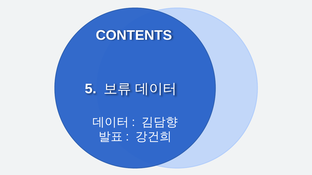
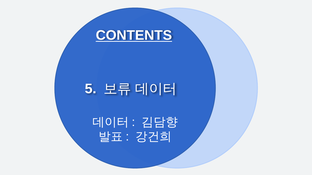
CONTENTS underline: none -> present (134, 35)
